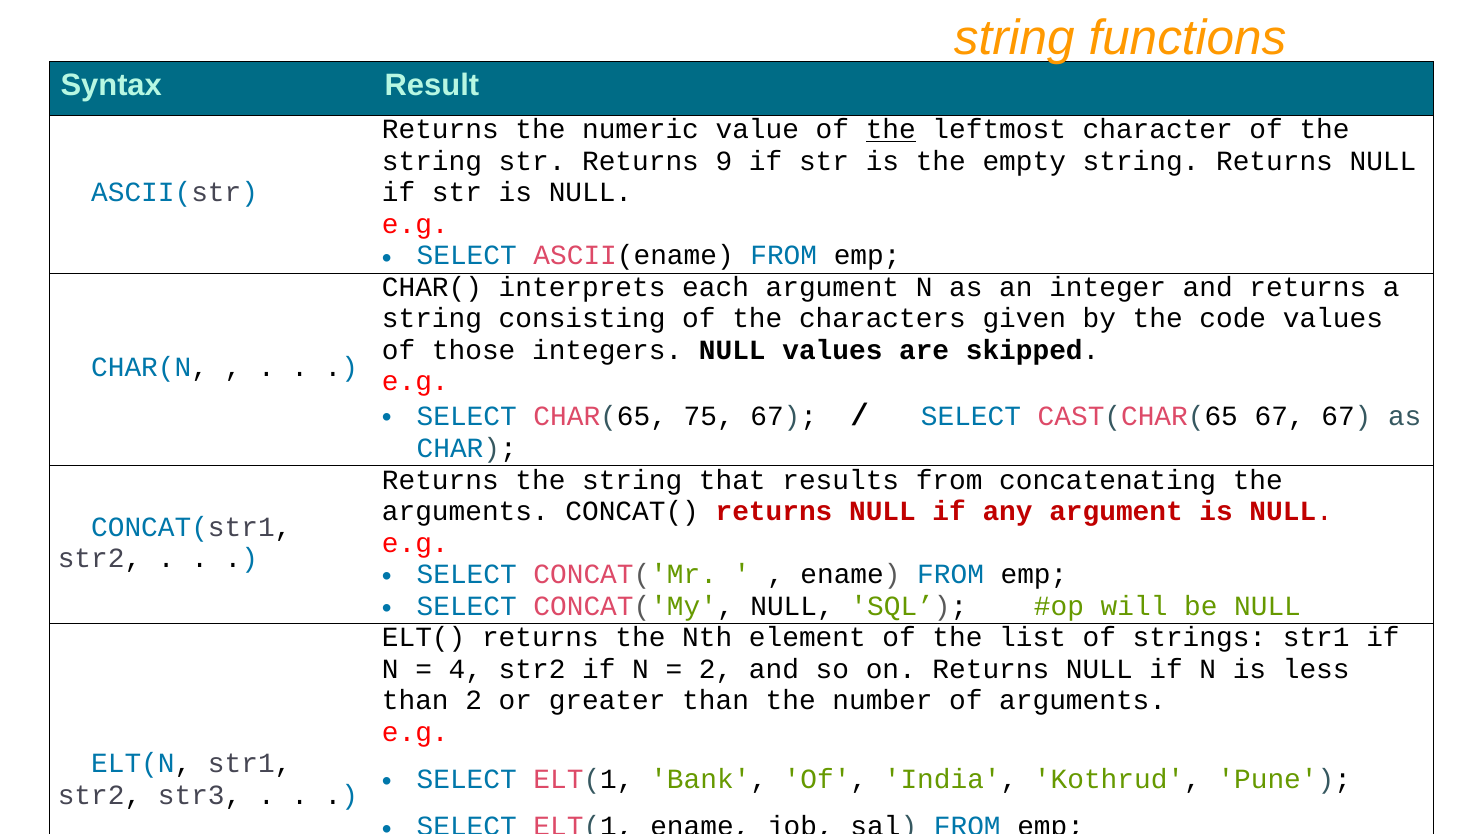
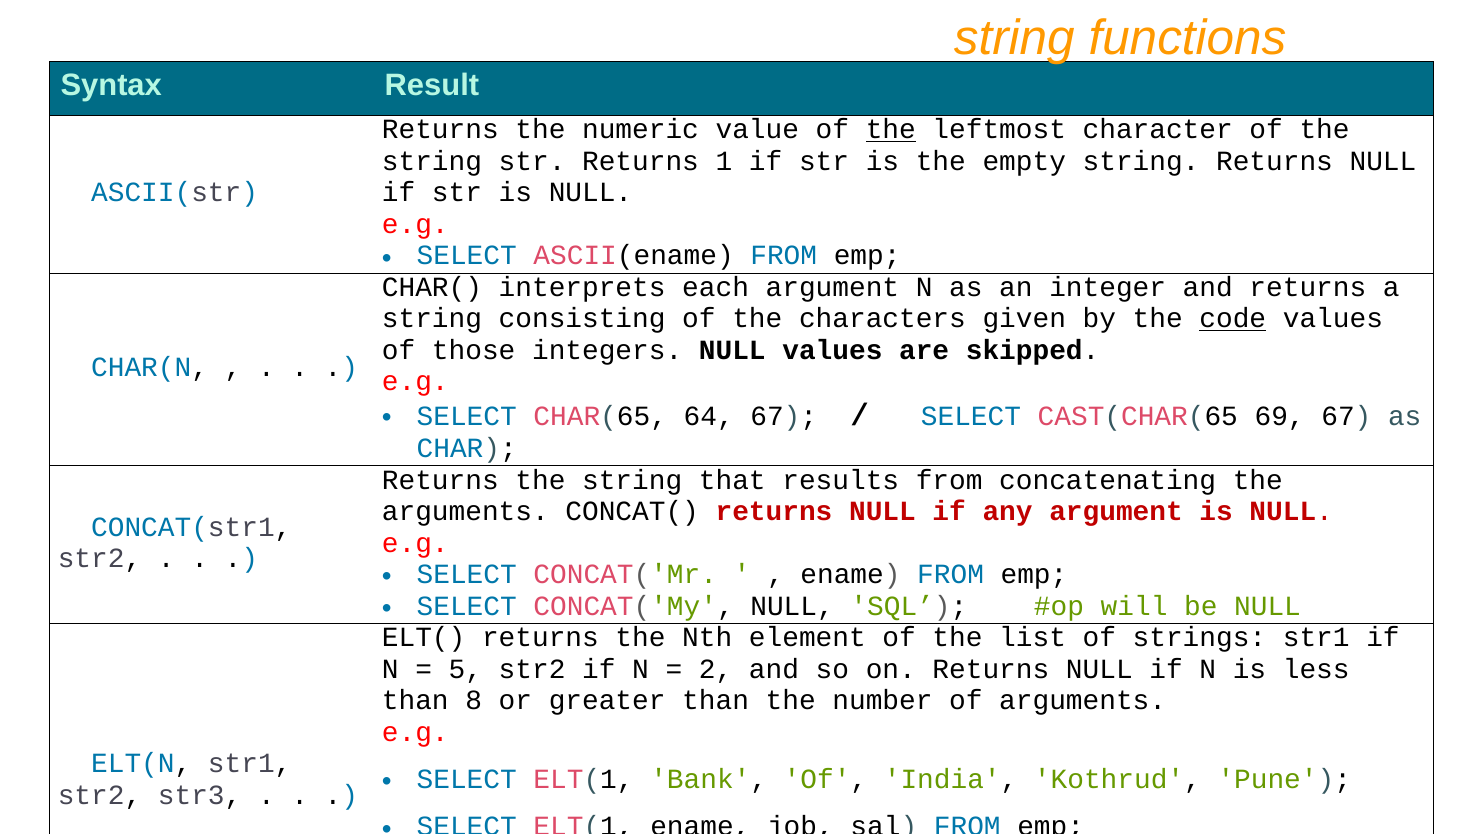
9: 9 -> 1 (724, 161)
code underline: none -> present (1233, 319)
75: 75 -> 64 (709, 416)
CAST(CHAR(65 67: 67 -> 69 (1280, 416)
4: 4 -> 5 (465, 669)
than 2: 2 -> 8 (474, 701)
